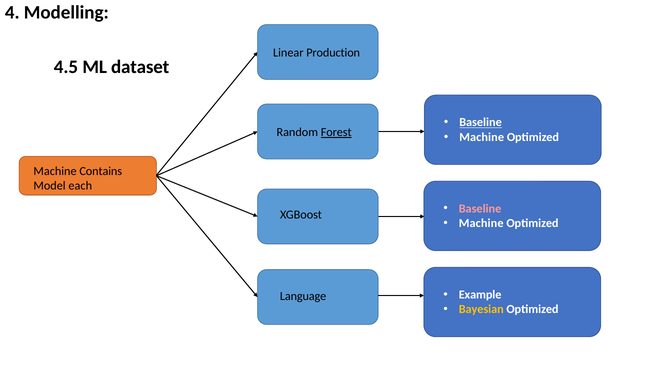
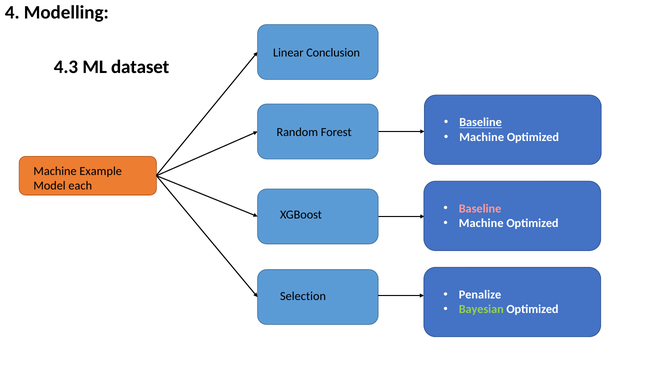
Production: Production -> Conclusion (333, 53)
4.5: 4.5 -> 4.3 (66, 67)
Forest underline: present -> none (336, 132)
Contains: Contains -> Example (101, 171)
Example: Example -> Penalize (480, 294)
Language: Language -> Selection (303, 296)
Bayesian colour: yellow -> light green (481, 309)
